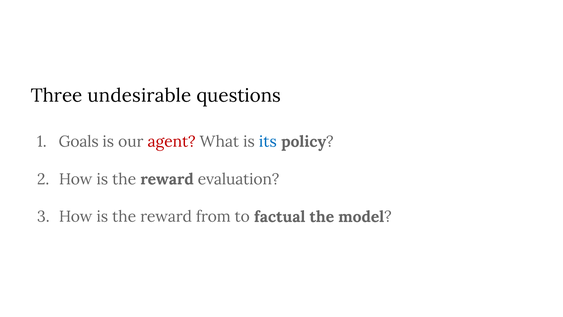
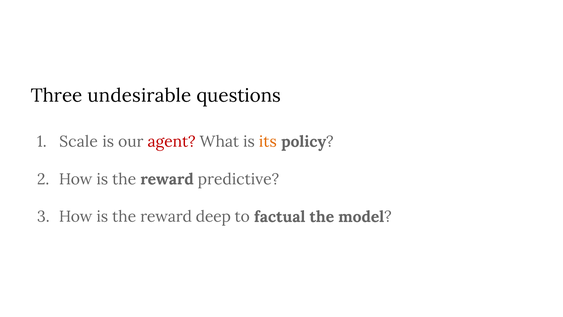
Goals: Goals -> Scale (79, 142)
its colour: blue -> orange (268, 142)
evaluation: evaluation -> predictive (238, 179)
from: from -> deep (213, 217)
